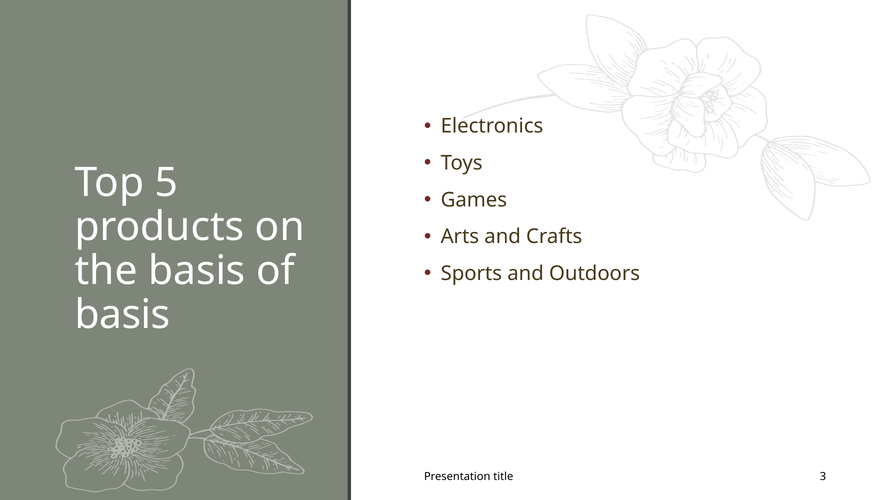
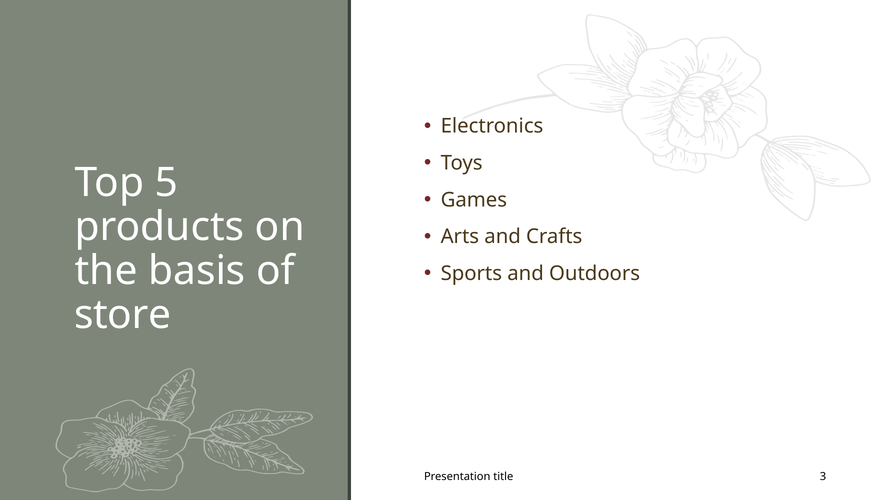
basis: basis -> store (123, 315)
